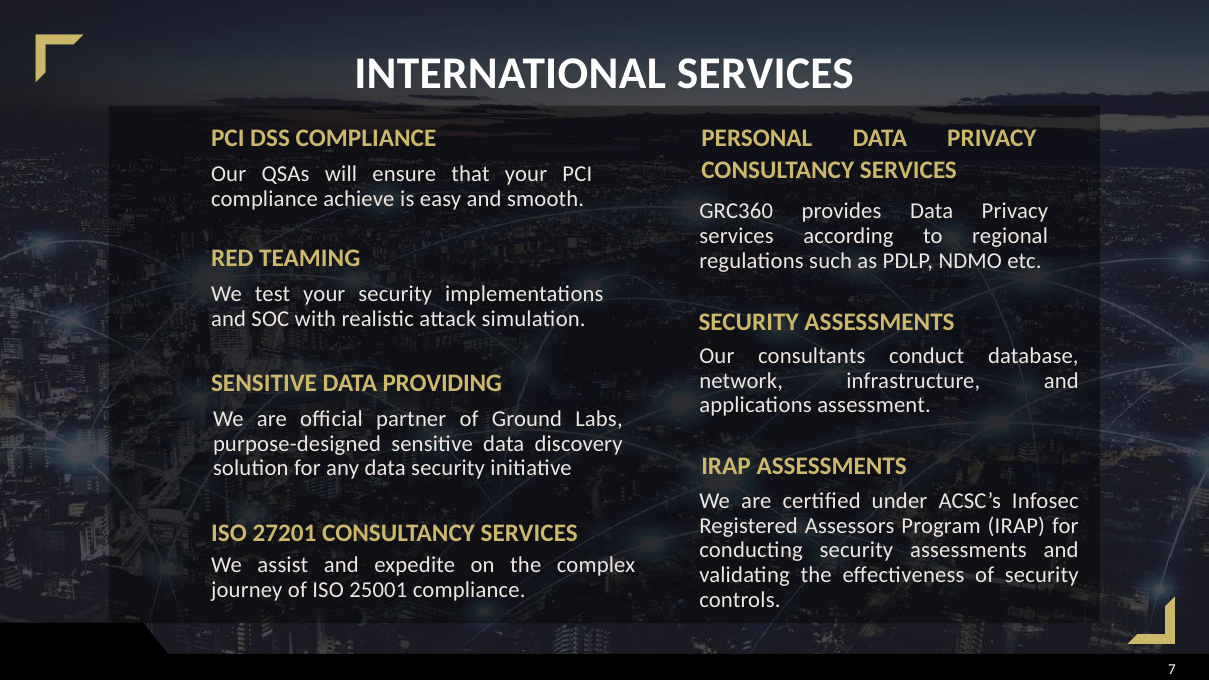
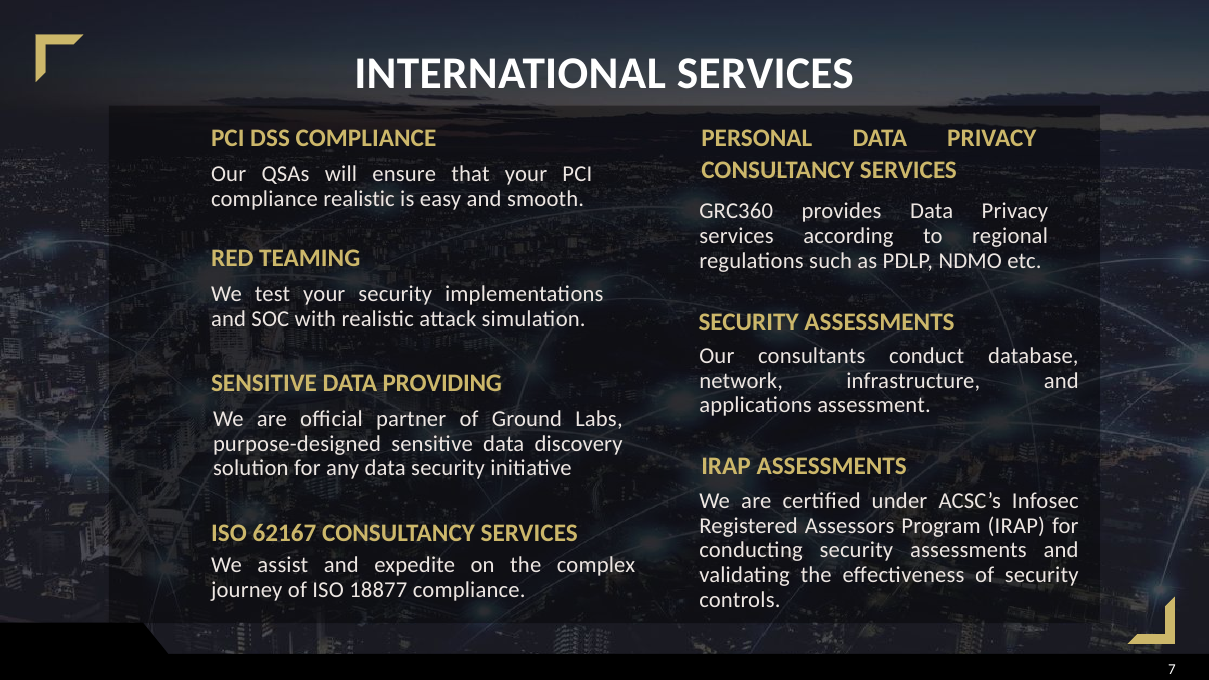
compliance achieve: achieve -> realistic (359, 199)
27201: 27201 -> 62167 (284, 533)
25001: 25001 -> 18877 (378, 590)
